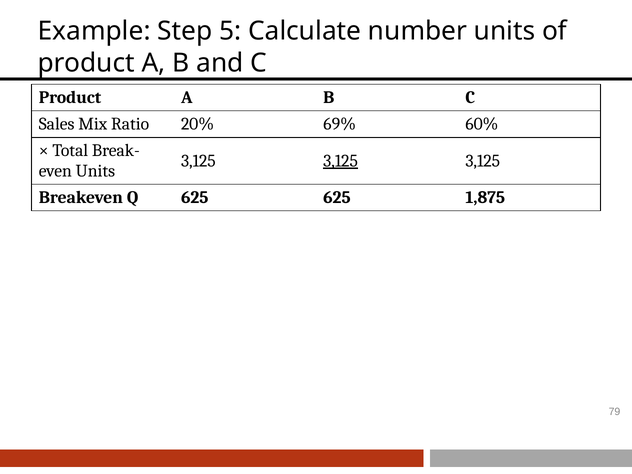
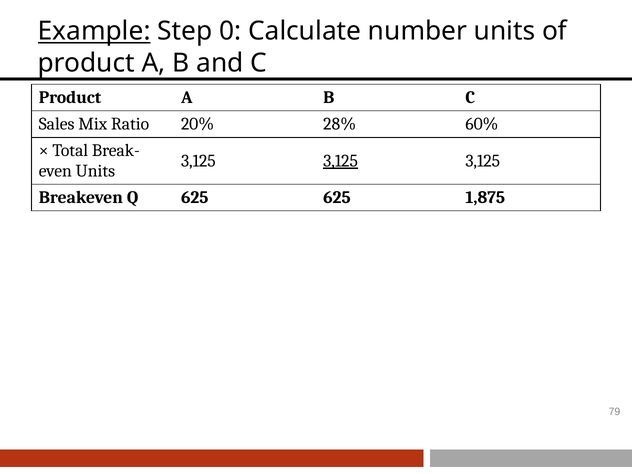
Example underline: none -> present (94, 31)
5: 5 -> 0 (230, 31)
69%: 69% -> 28% (340, 124)
